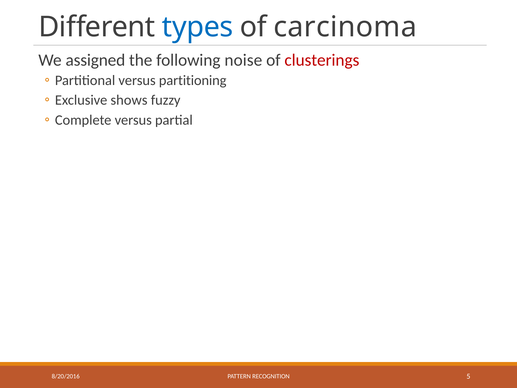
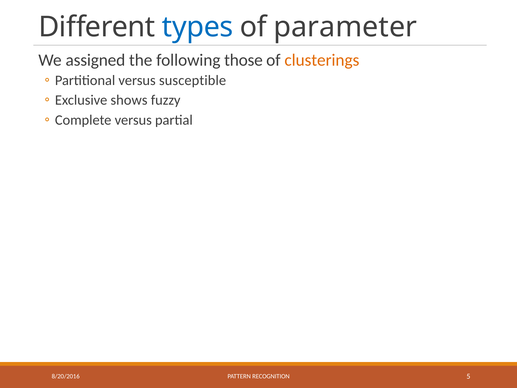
carcinoma: carcinoma -> parameter (345, 27)
noise: noise -> those (243, 60)
clusterings colour: red -> orange (322, 60)
partitioning: partitioning -> susceptible (193, 80)
